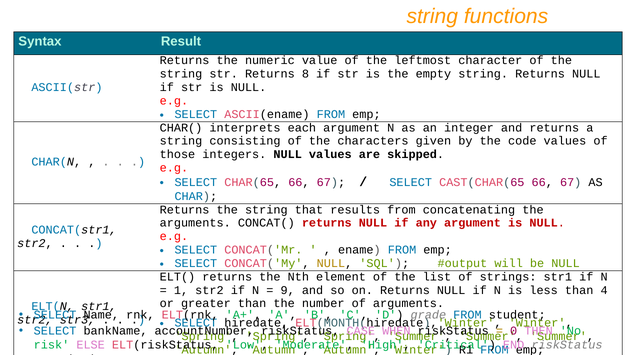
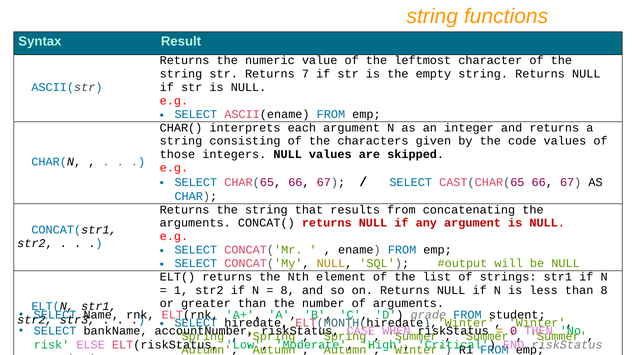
8: 8 -> 7 (305, 74)
9: 9 -> 8 (288, 291)
than 4: 4 -> 8 (604, 291)
